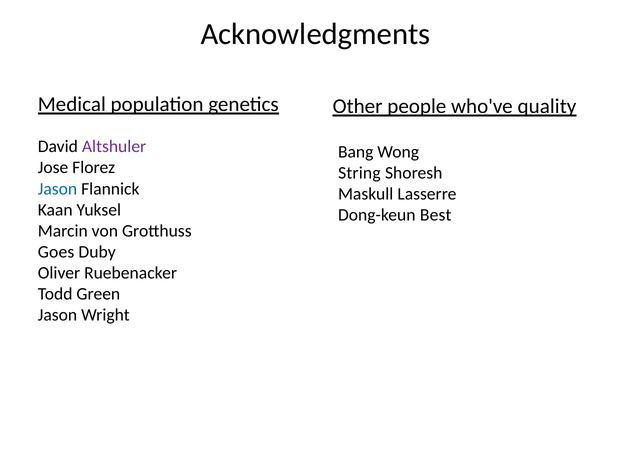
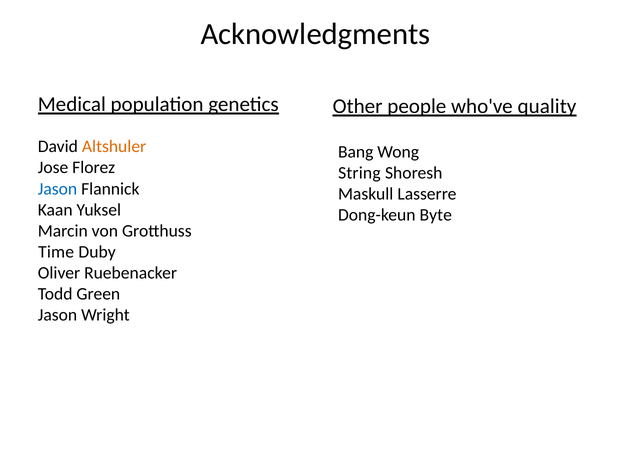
Altshuler colour: purple -> orange (114, 147)
Best: Best -> Byte (436, 215)
Goes: Goes -> Time (56, 252)
